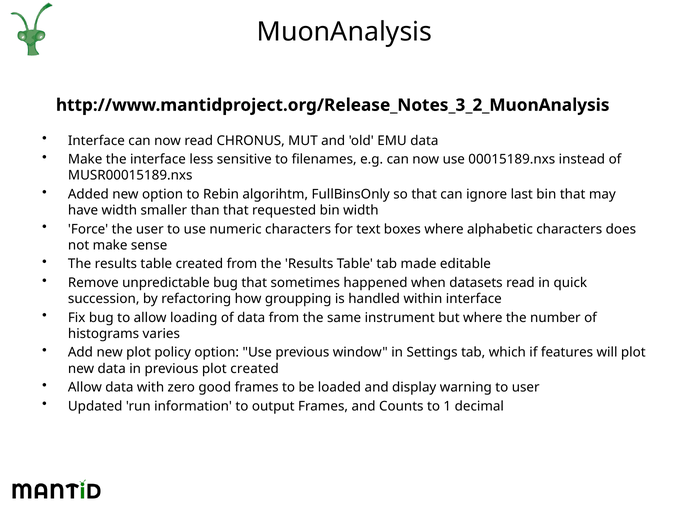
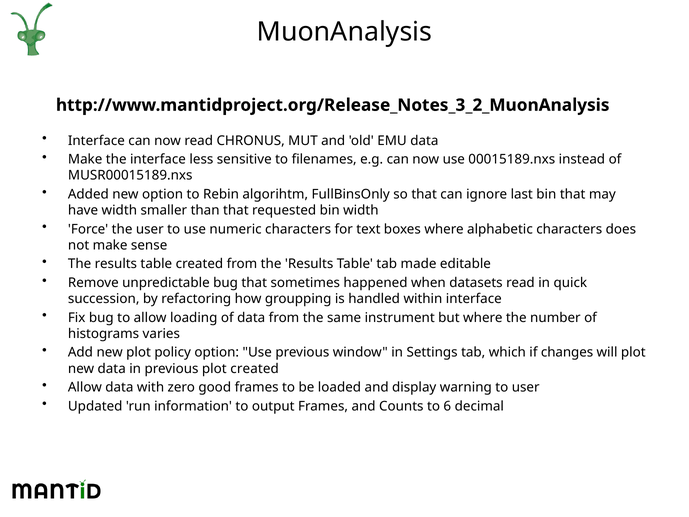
features: features -> changes (567, 352)
1: 1 -> 6 (447, 406)
